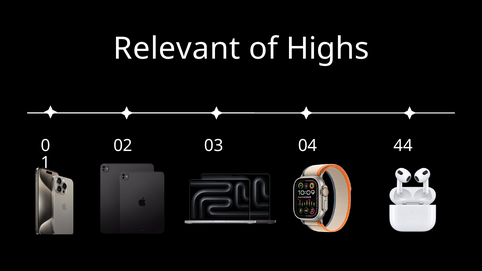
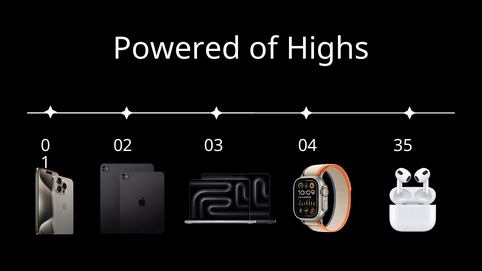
Relevant: Relevant -> Powered (177, 49)
44: 44 -> 35 (403, 146)
